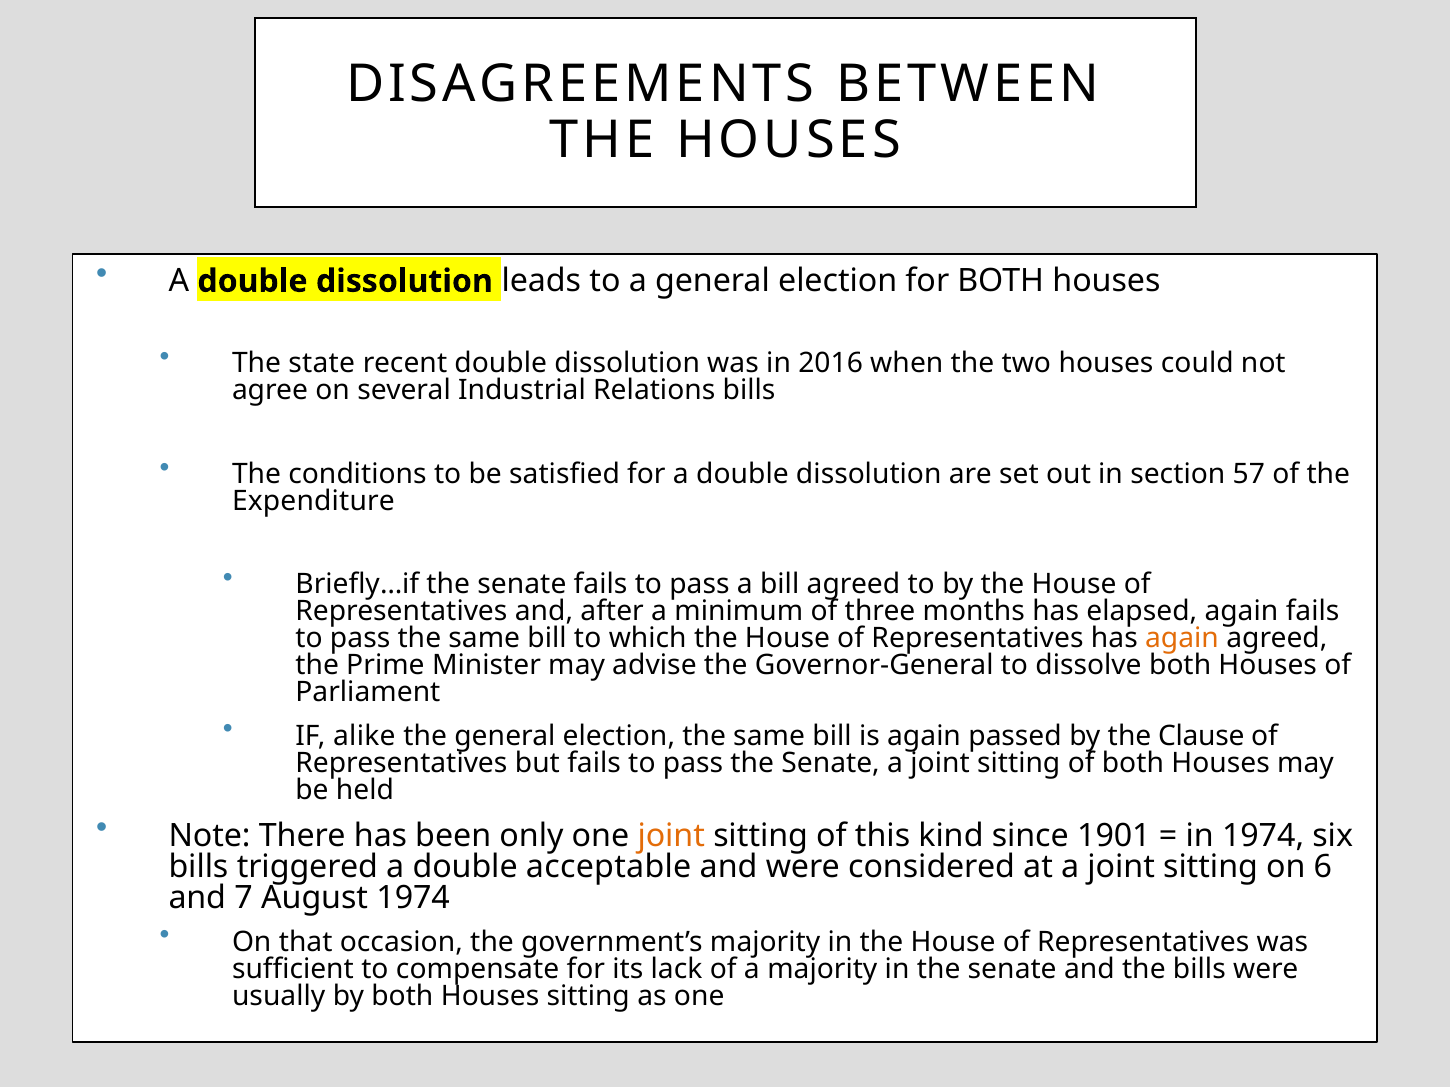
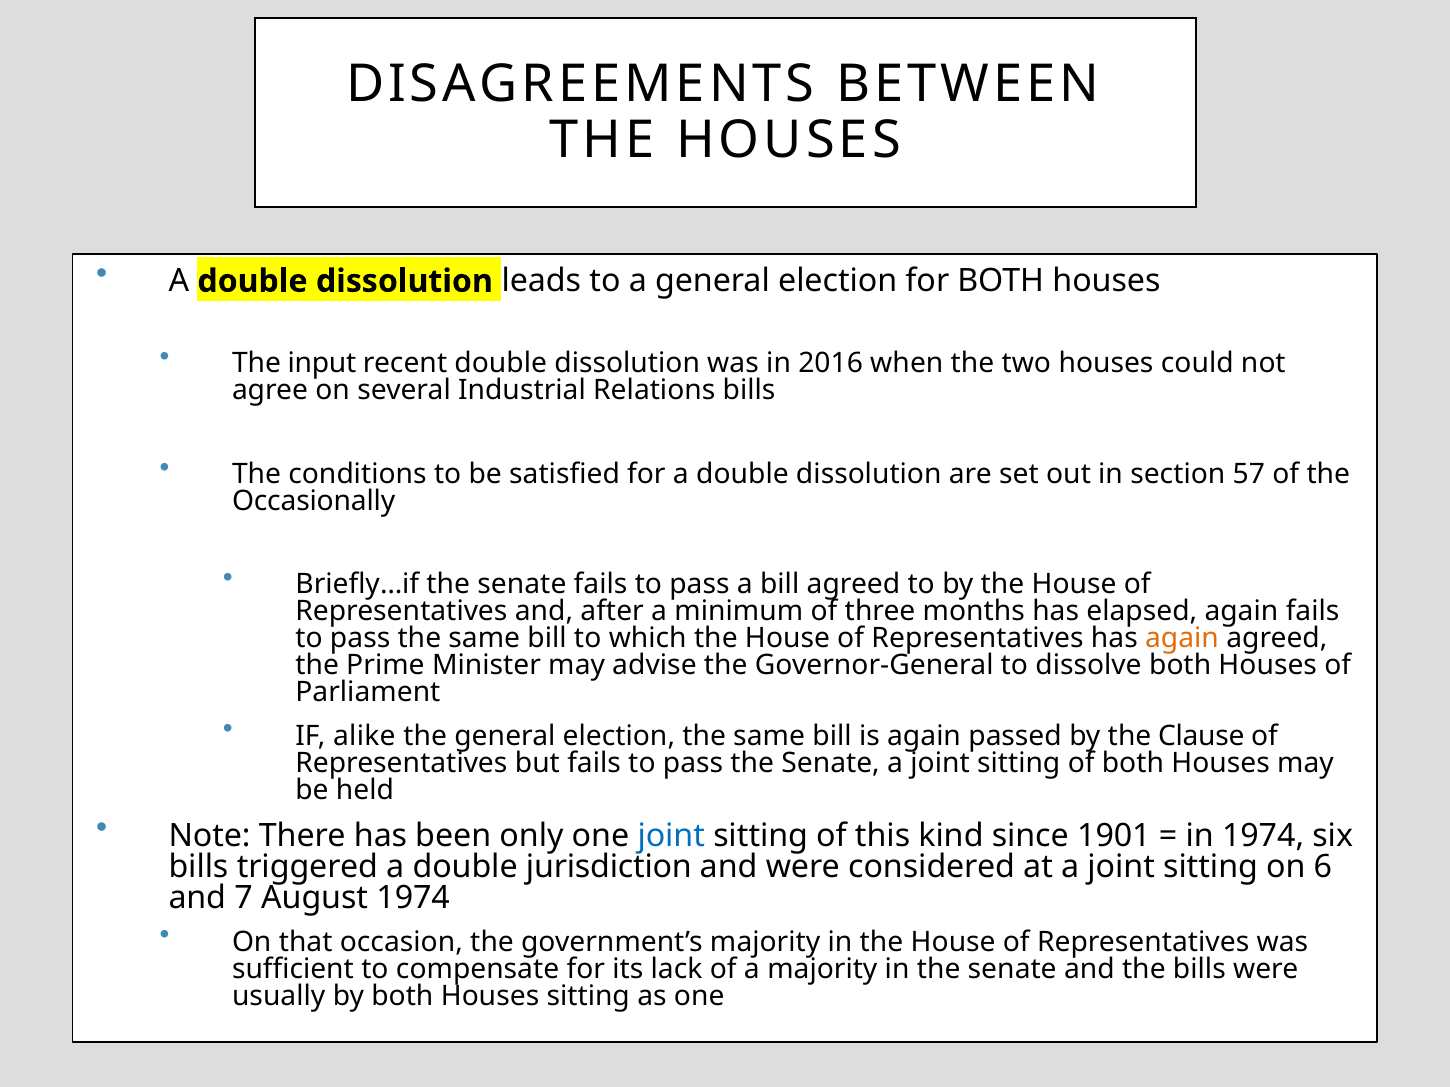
state: state -> input (322, 364)
Expenditure: Expenditure -> Occasionally (314, 501)
joint colour: orange -> blue (671, 836)
acceptable: acceptable -> jurisdiction (609, 867)
